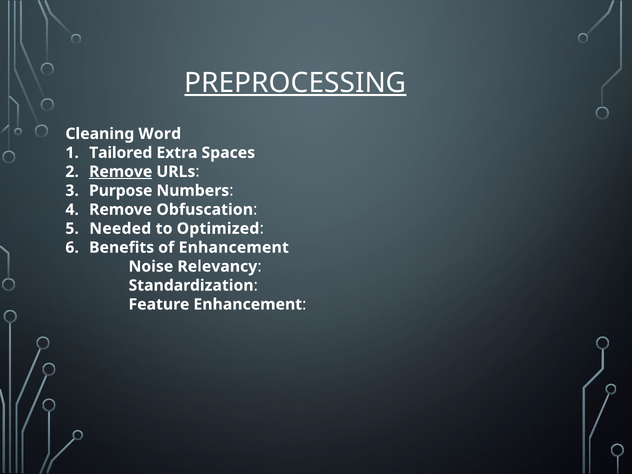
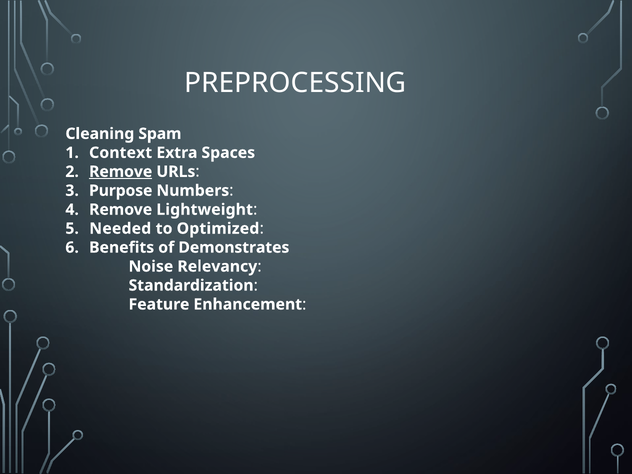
PREPROCESSING underline: present -> none (295, 83)
Word: Word -> Spam (160, 134)
Tailored: Tailored -> Context (121, 153)
Obfuscation: Obfuscation -> Lightweight (205, 210)
of Enhancement: Enhancement -> Demonstrates (234, 248)
